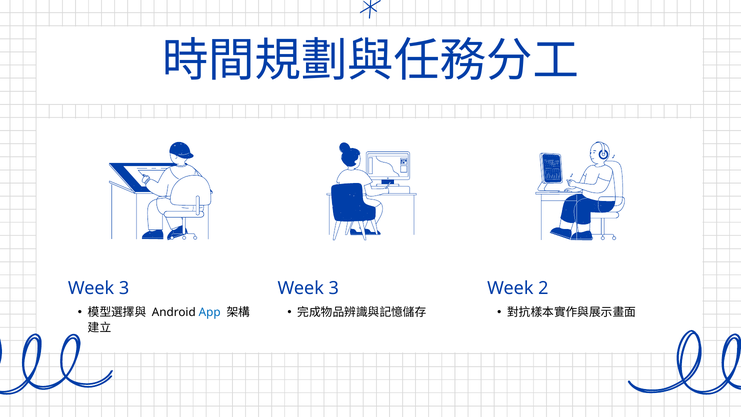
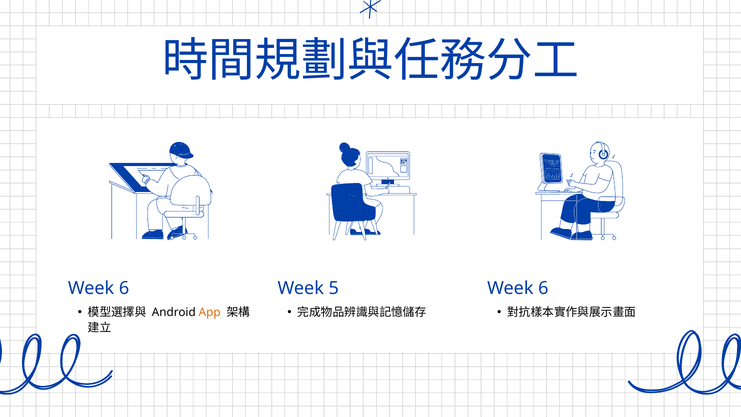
3: 3 -> 6 (124, 288)
3: 3 -> 5 (334, 288)
2: 2 -> 6 (543, 288)
App colour: blue -> orange (210, 312)
